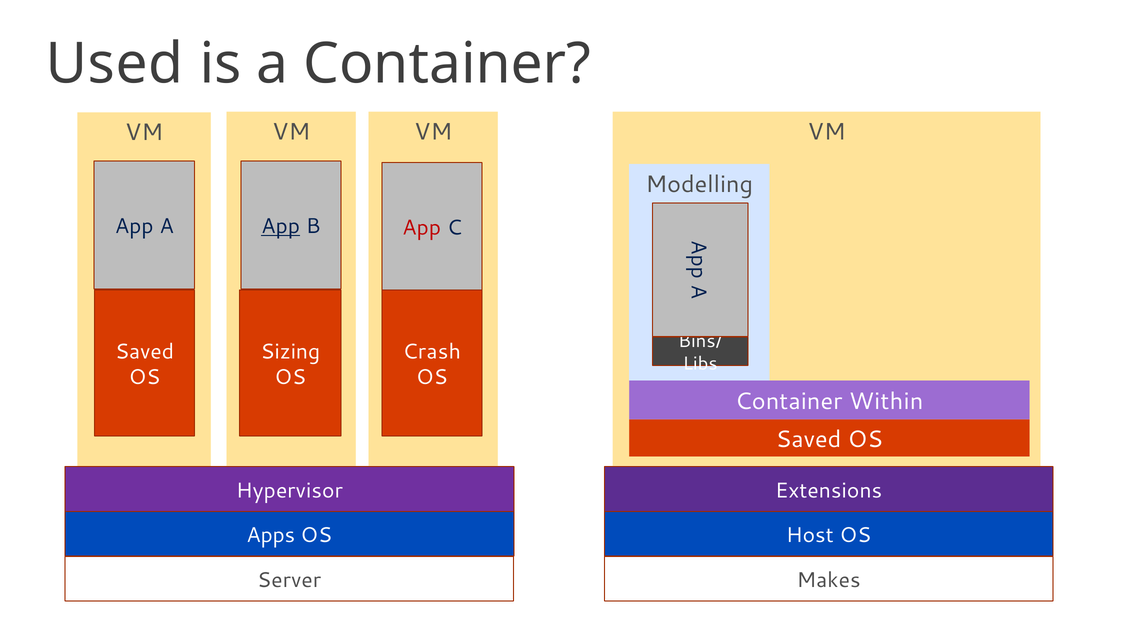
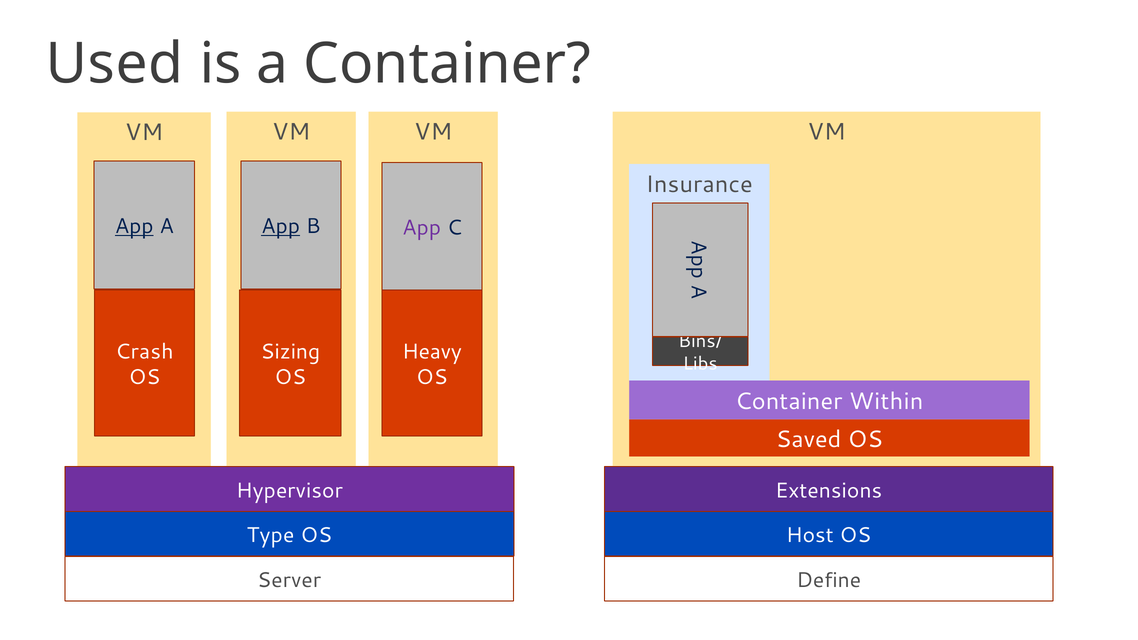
Modelling: Modelling -> Insurance (699, 184)
App underline: none -> present (134, 226)
App colour: red -> purple (422, 228)
Saved: Saved -> Crash (144, 352)
Crash: Crash -> Heavy (432, 352)
Apps: Apps -> Type (271, 535)
Makes: Makes -> Define (829, 580)
